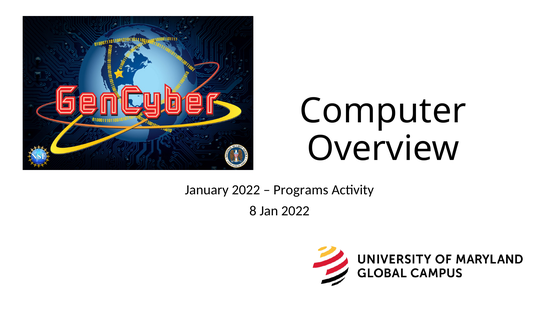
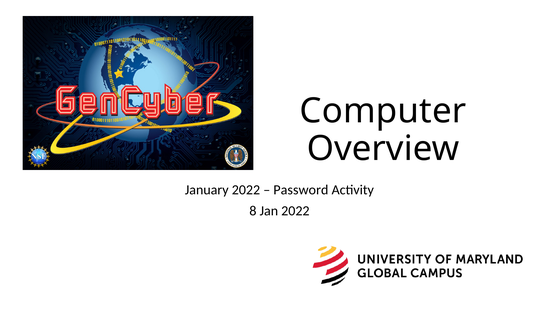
Programs: Programs -> Password (301, 190)
